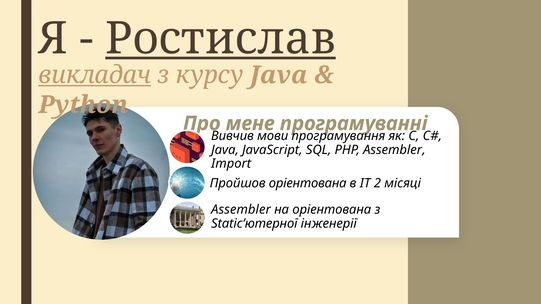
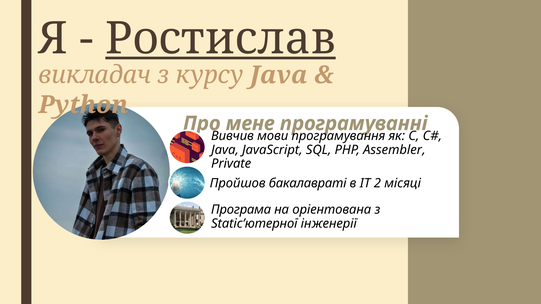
викладач underline: present -> none (95, 75)
Import: Import -> Private (231, 164)
Пройшов оріентована: оріентована -> бакалавраті (308, 183)
Assembler: Assembler -> Програма (241, 210)
